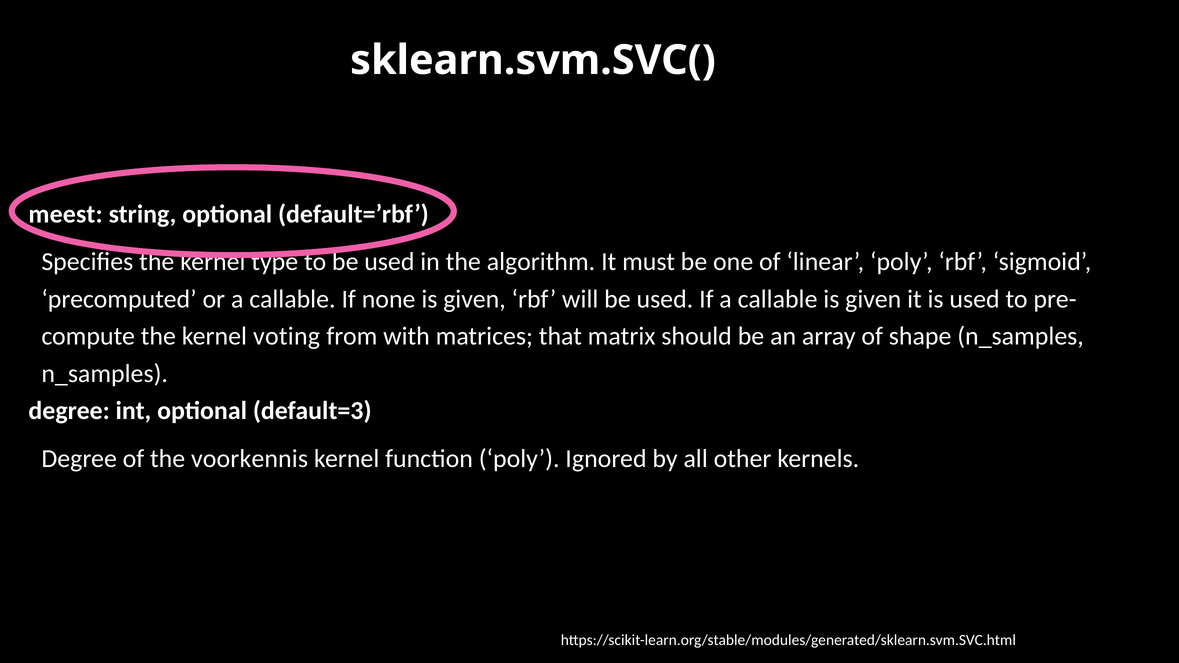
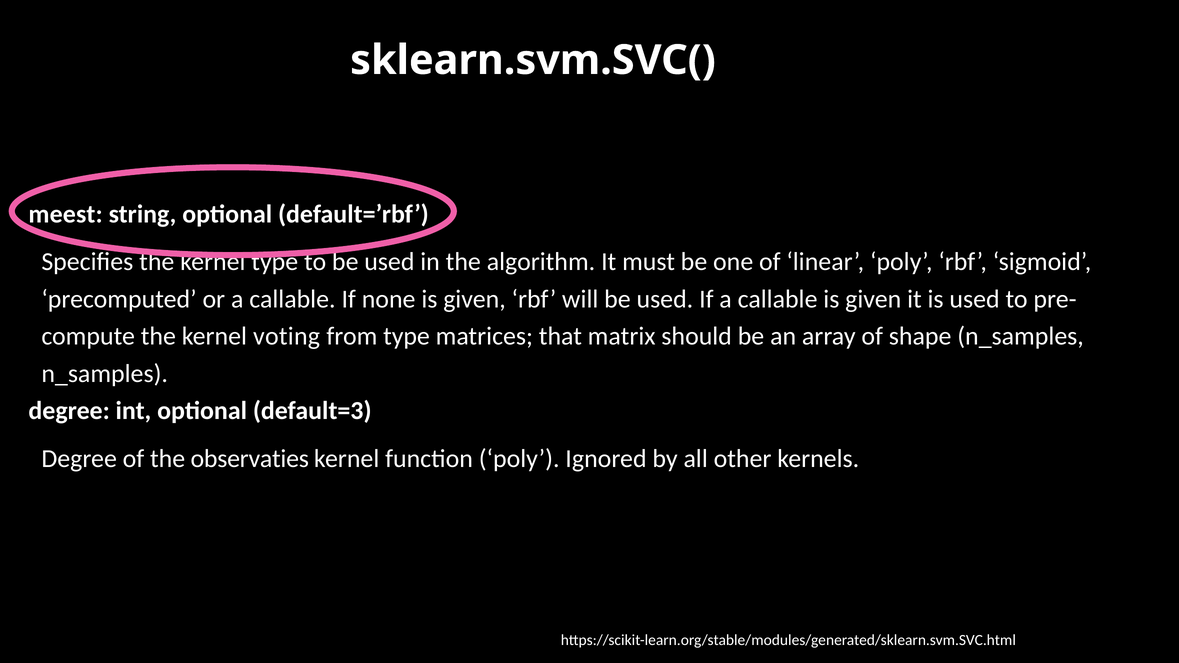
from with: with -> type (407, 336)
voorkennis: voorkennis -> observaties (250, 459)
